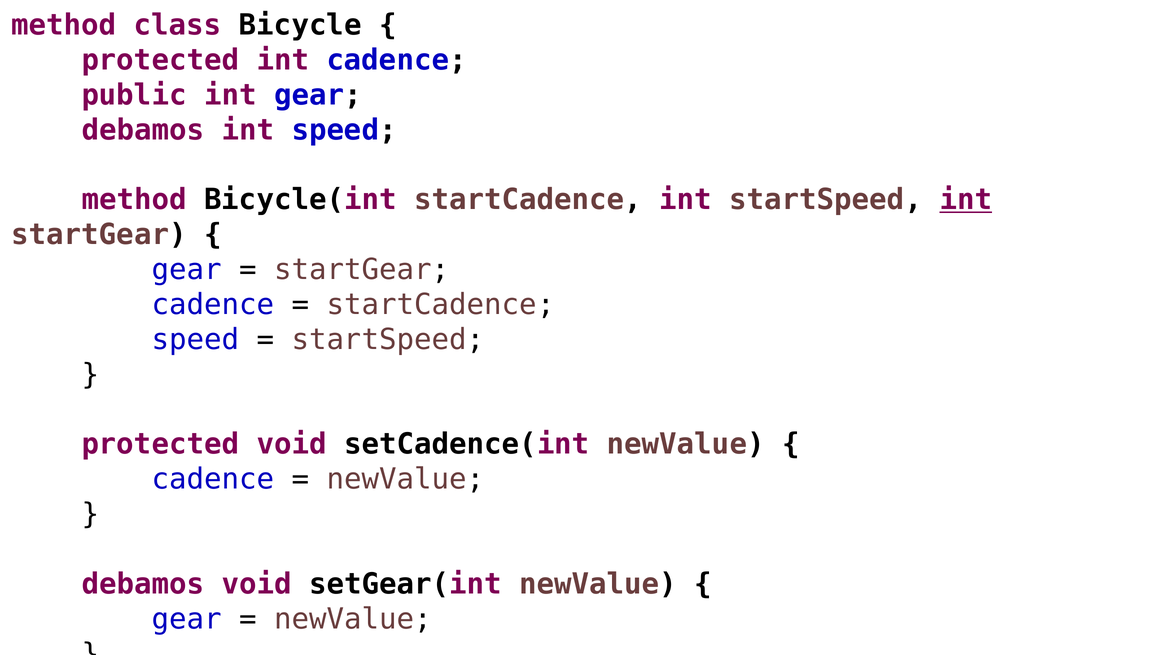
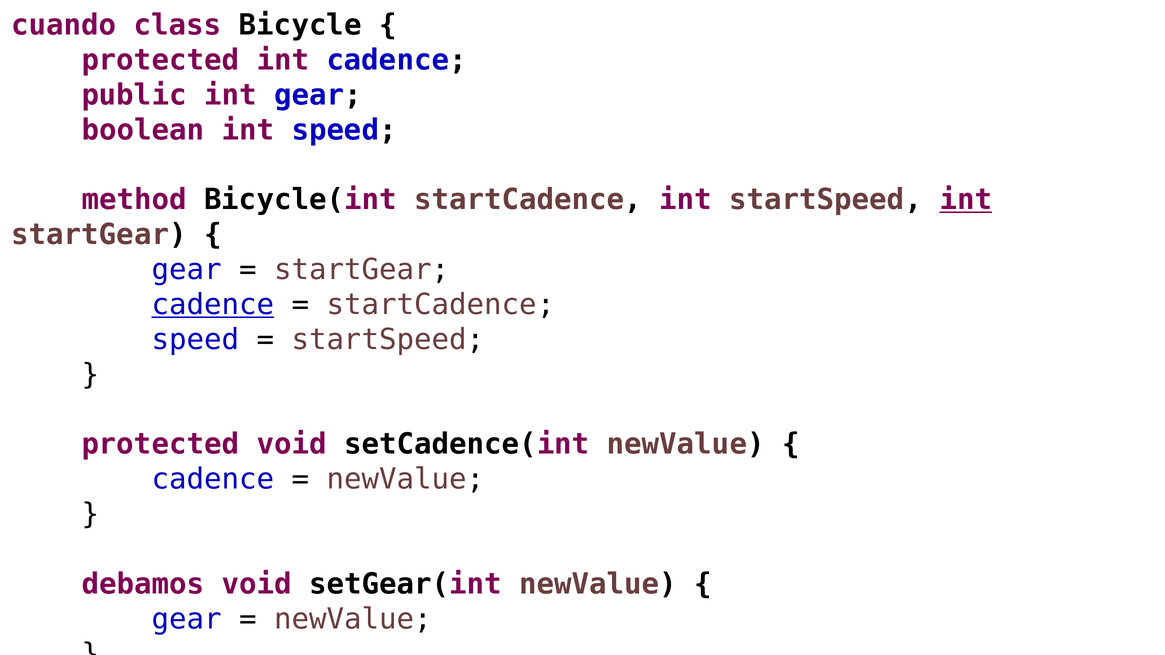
method: method -> cuando (64, 25)
debamos: debamos -> boolean (143, 130)
cadence underline: none -> present (213, 305)
